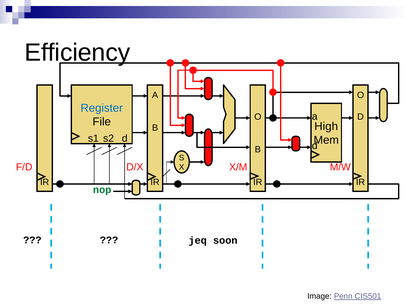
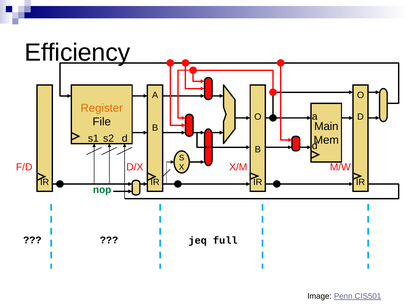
Register colour: blue -> orange (102, 108)
High: High -> Main (326, 127)
soon: soon -> full (225, 241)
